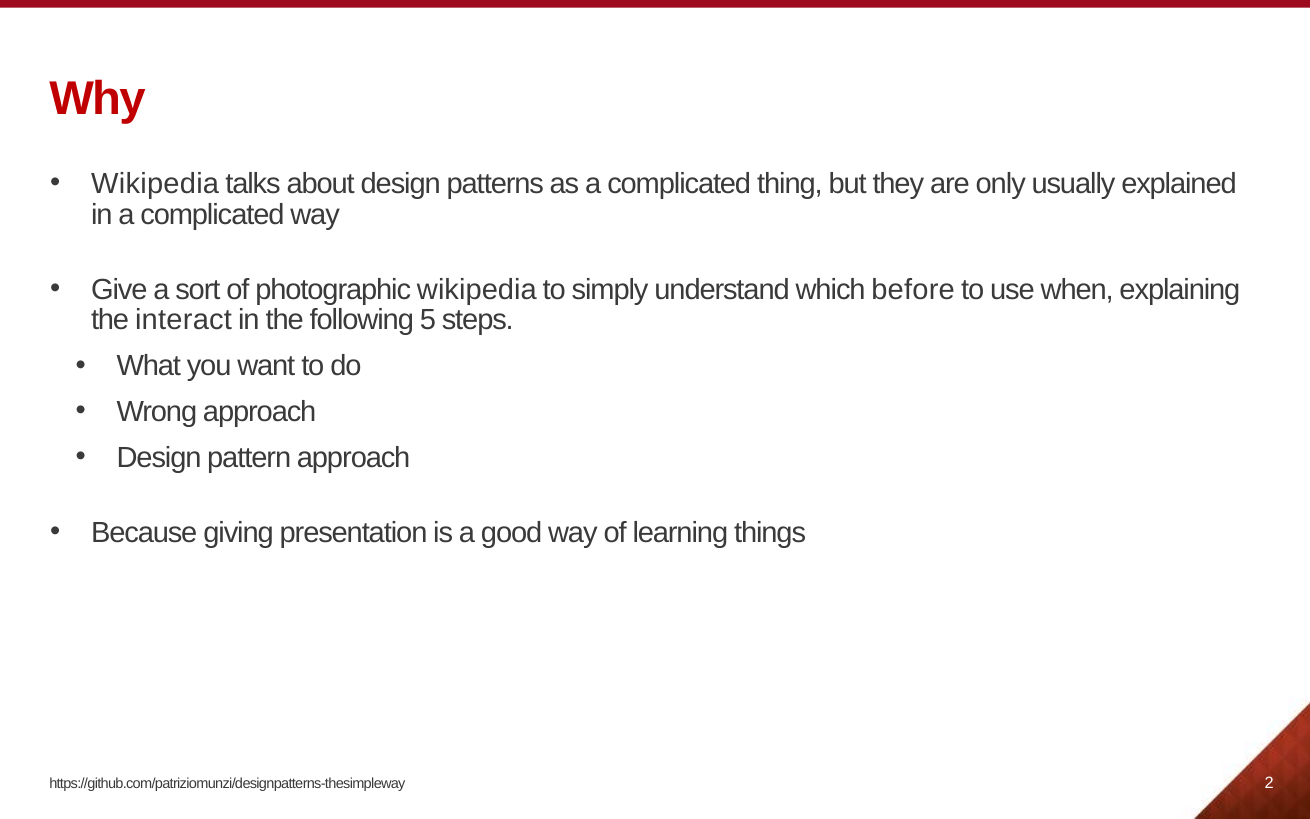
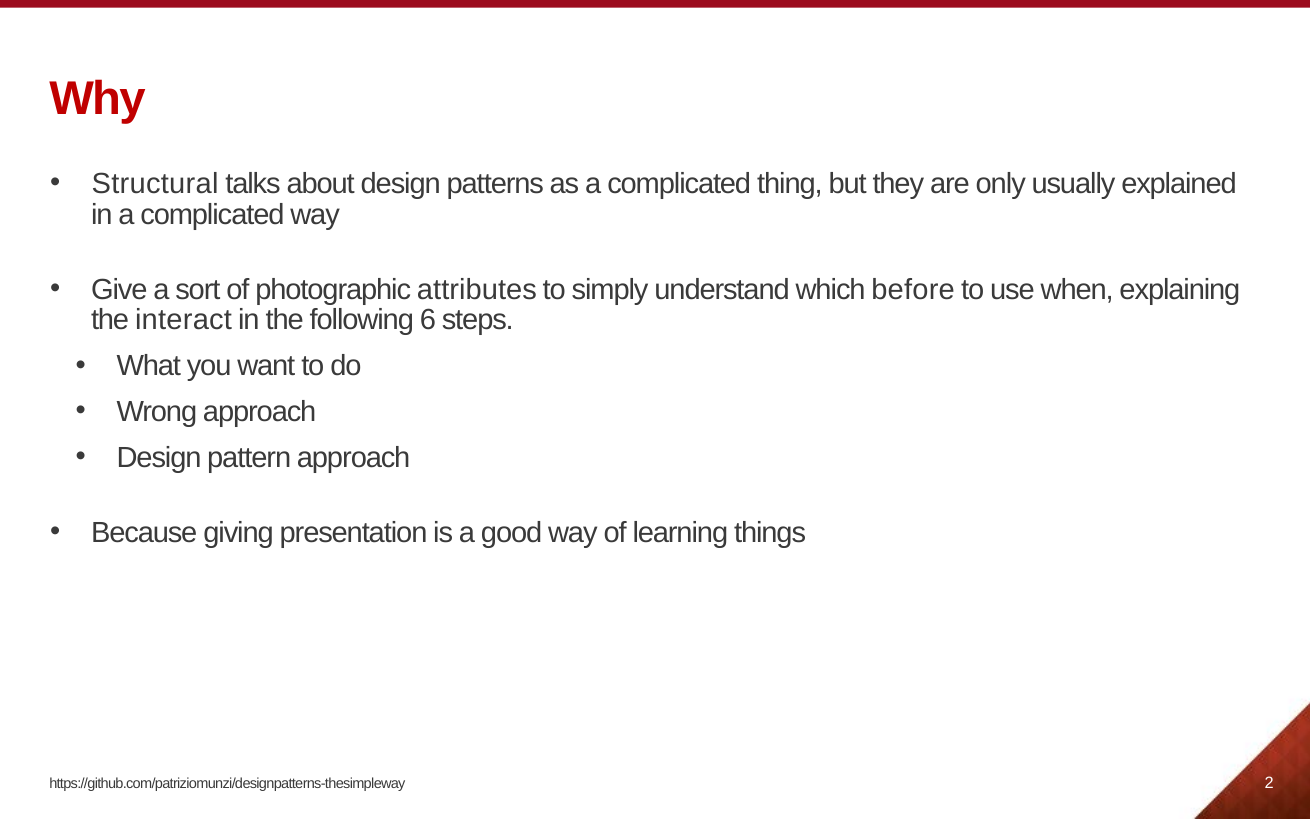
Wikipedia: Wikipedia -> Structural (155, 184)
photographic wikipedia: wikipedia -> attributes (477, 289)
5: 5 -> 6 (428, 320)
